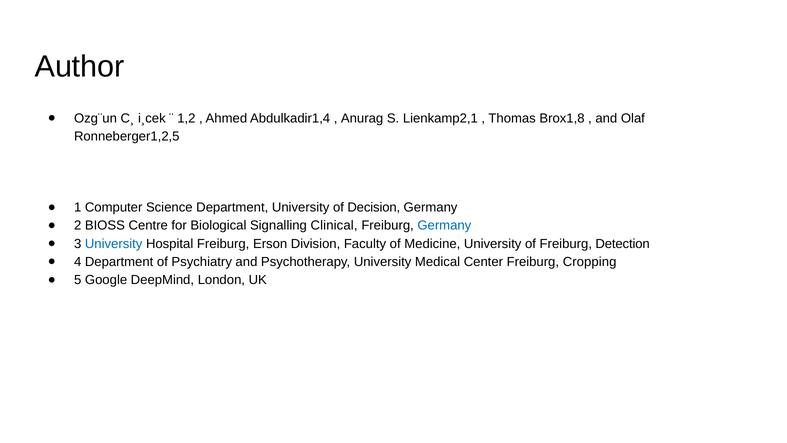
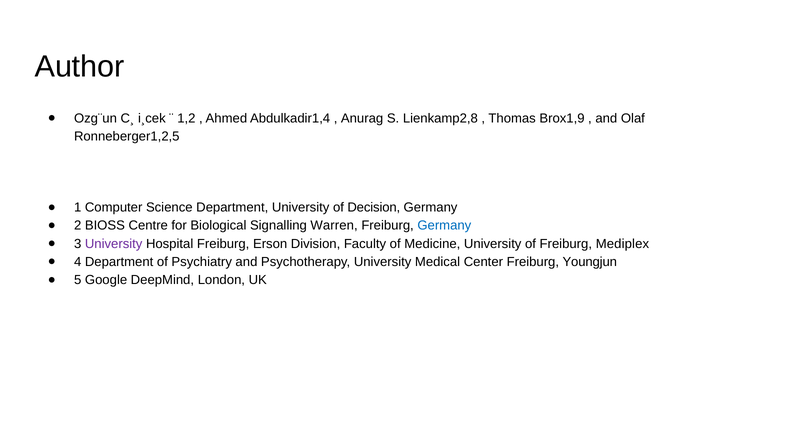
Lienkamp2,1: Lienkamp2,1 -> Lienkamp2,8 (440, 118)
Brox1,8: Brox1,8 -> Brox1,9 (562, 118)
Clinical: Clinical -> Warren (334, 226)
University colour: blue -> purple (114, 244)
Detection: Detection -> Mediplex (622, 244)
Cropping: Cropping -> Youngjun (590, 262)
